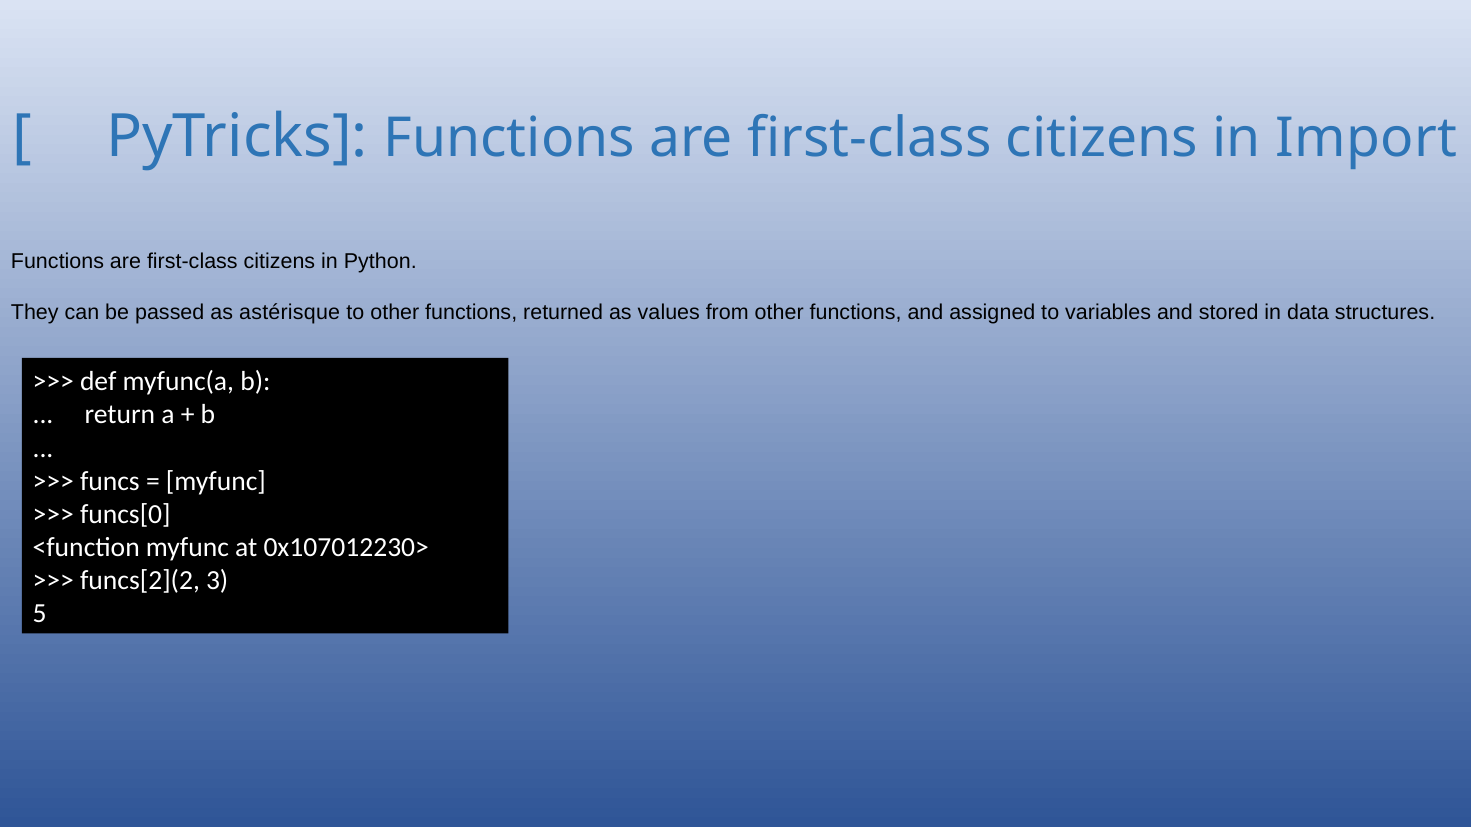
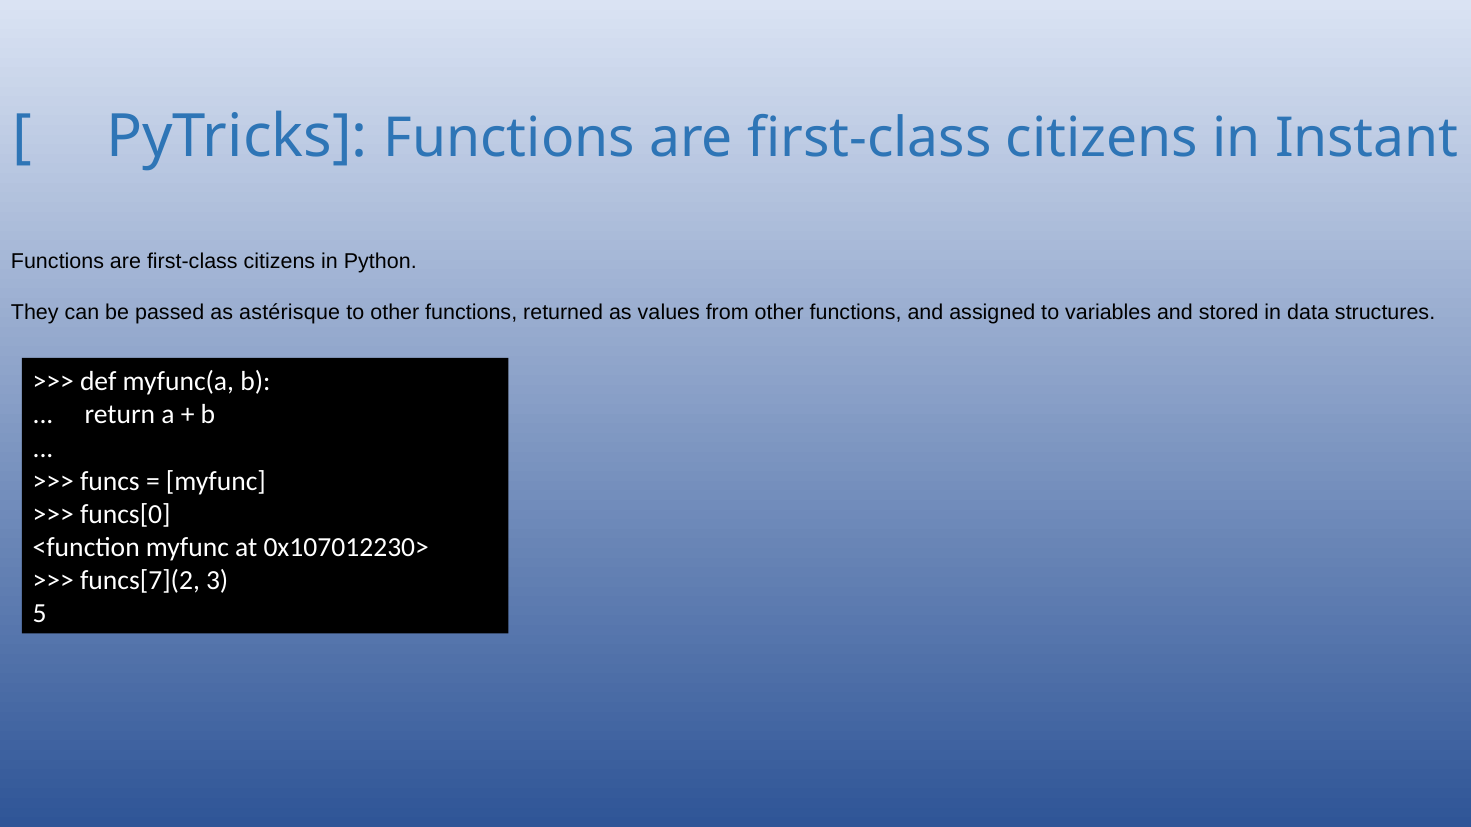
Import: Import -> Instant (1367, 138)
funcs[2](2: funcs[2](2 -> funcs[7](2 (140, 581)
